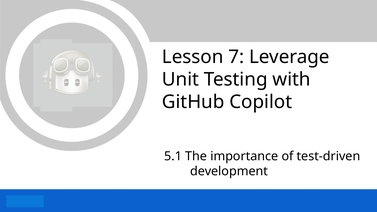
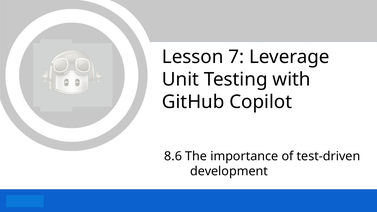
5.1: 5.1 -> 8.6 (173, 156)
